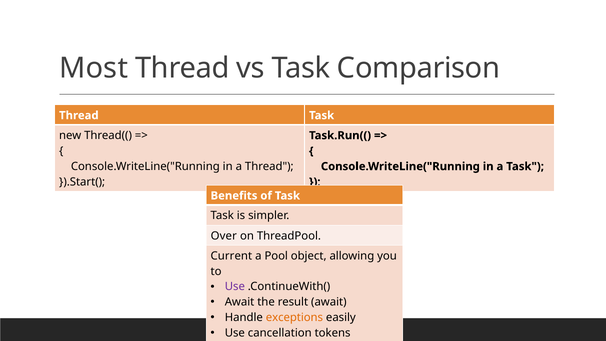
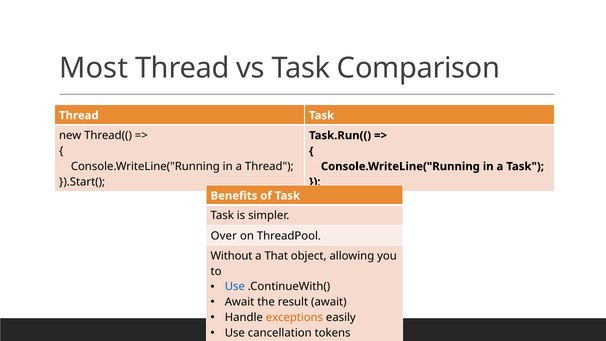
Current: Current -> Without (231, 256)
Pool: Pool -> That (276, 256)
Use colour: purple -> blue (235, 287)
